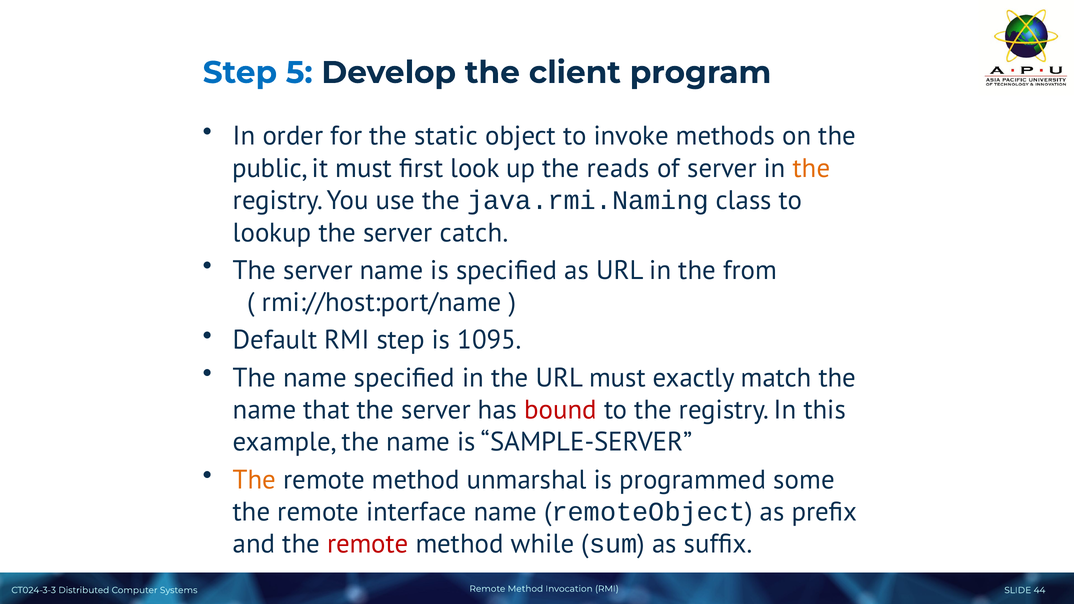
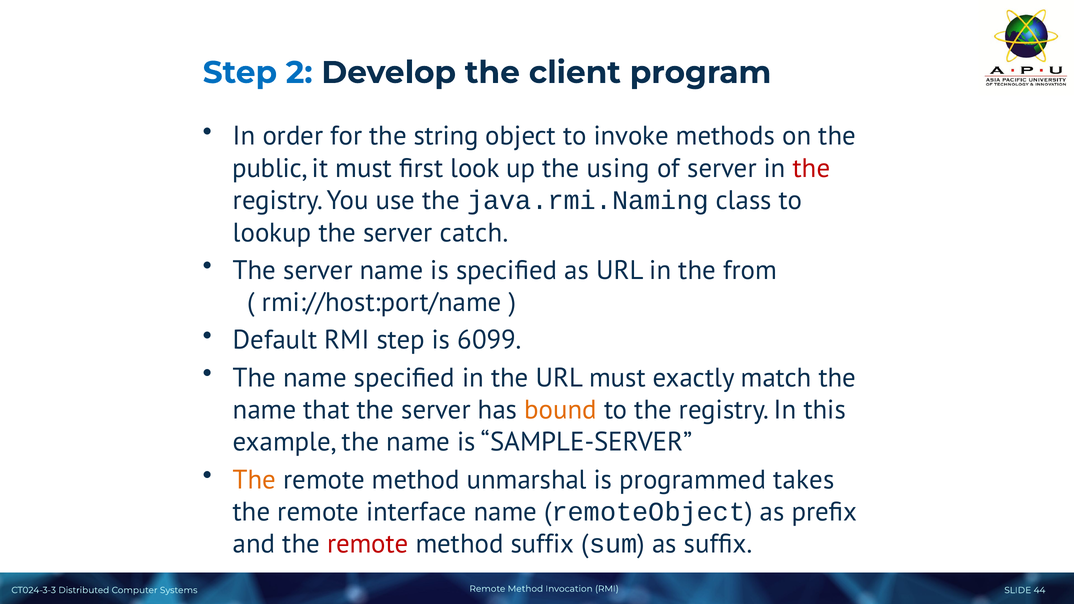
5: 5 -> 2 (299, 73)
static: static -> string (446, 136)
reads: reads -> using (618, 168)
the colour: orange -> red (812, 168)
1095: 1095 -> 6099 (490, 340)
bound colour: red -> orange (561, 410)
some: some -> takes (804, 480)
method while: while -> suffix (543, 544)
